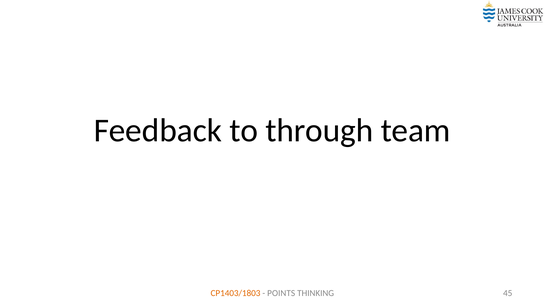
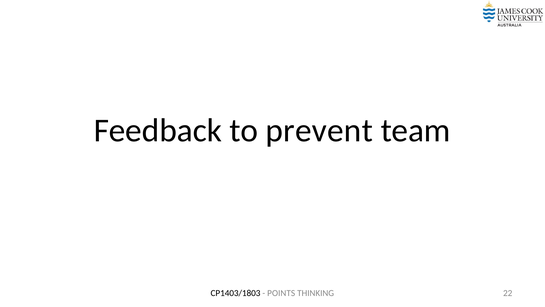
through: through -> prevent (319, 130)
CP1403/1803 colour: orange -> black (236, 293)
45: 45 -> 22 (508, 293)
